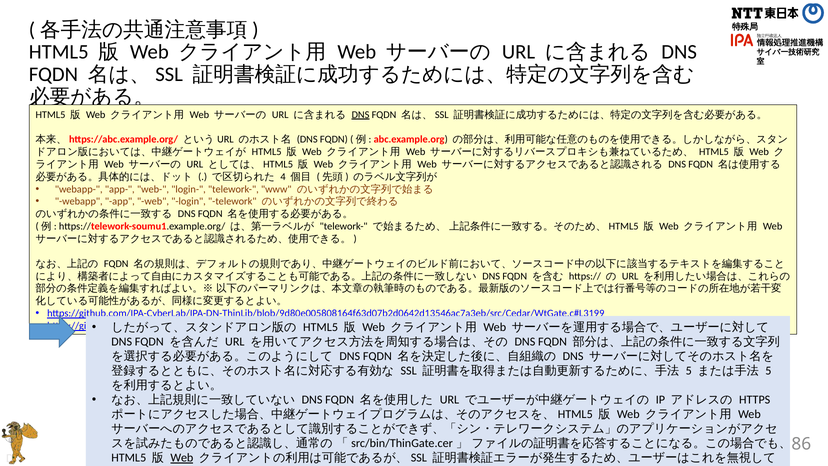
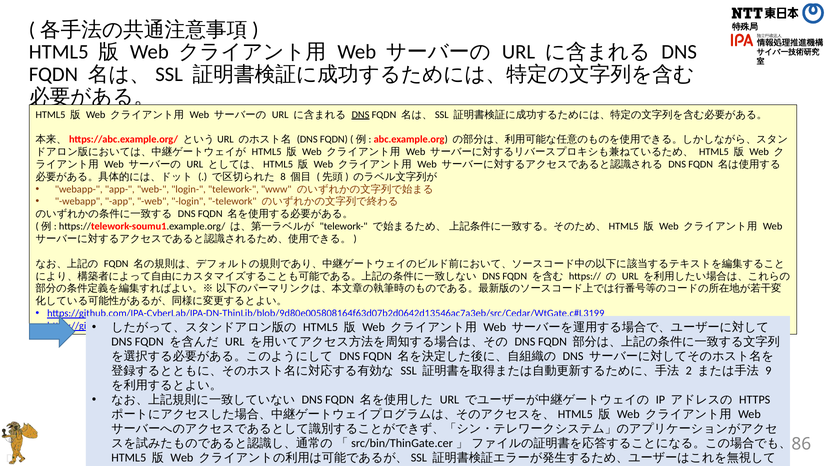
4: 4 -> 8 (283, 177)
5: 5 -> 2 (689, 370)
5: 5 -> 9 (768, 370)
Web underline: present -> none (182, 457)
